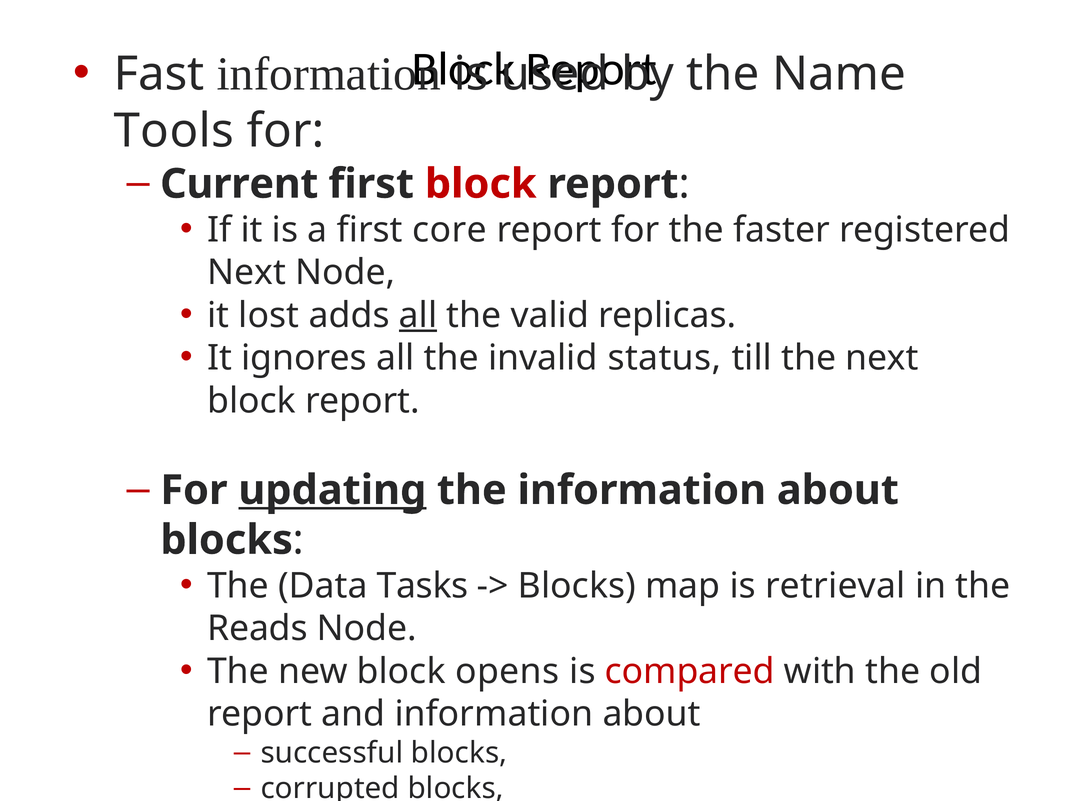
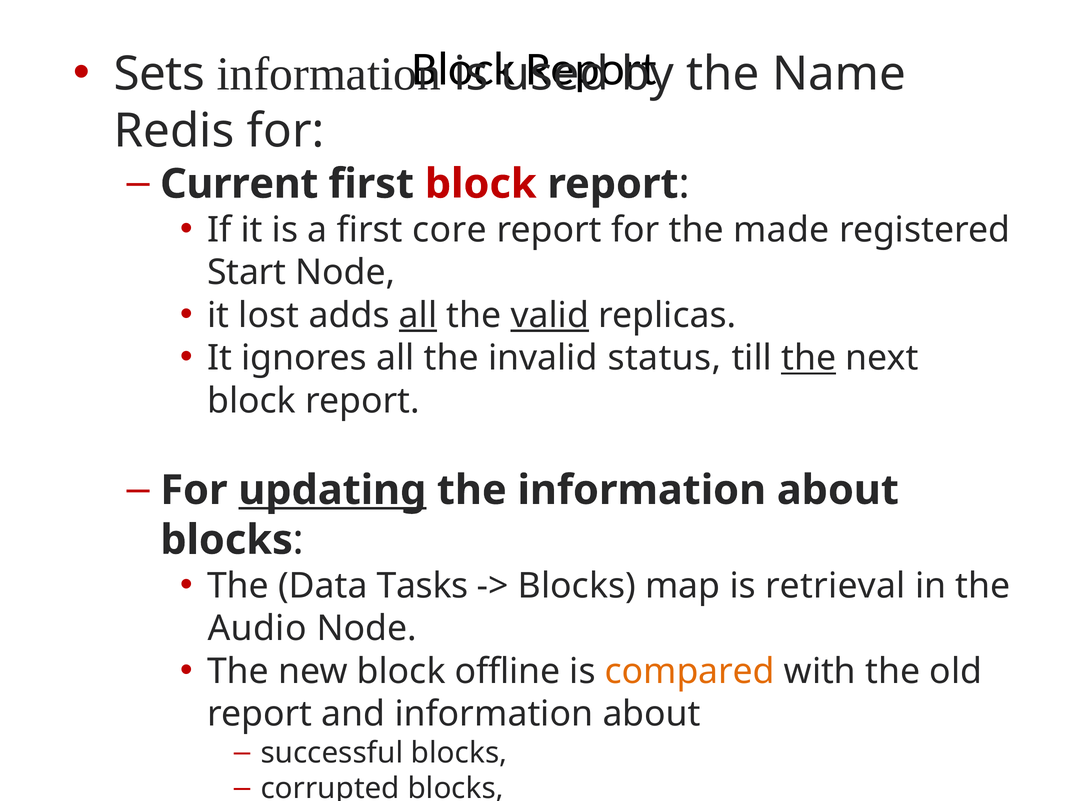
Fast: Fast -> Sets (159, 74)
Tools: Tools -> Redis (174, 131)
faster: faster -> made (781, 230)
Next: Next -> Start (247, 273)
valid underline: none -> present (550, 316)
the underline: none -> present (809, 358)
Reads: Reads -> Audio (257, 629)
opens: opens -> offline (508, 672)
compared colour: red -> orange (690, 672)
